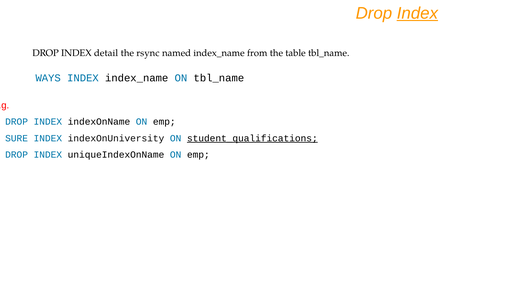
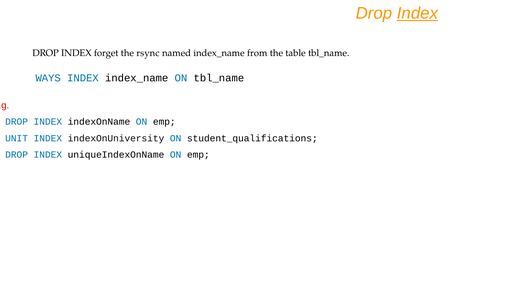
detail: detail -> forget (106, 53)
SURE: SURE -> UNIT (17, 138)
student_qualifications underline: present -> none (252, 138)
